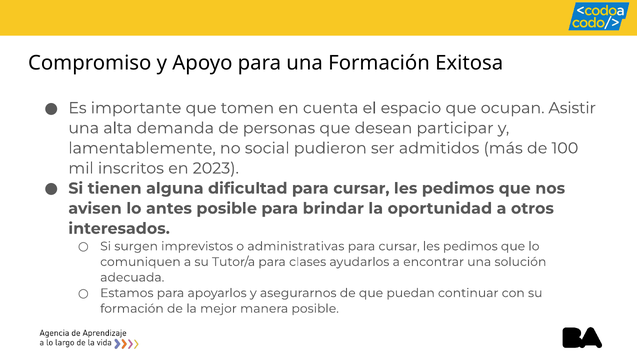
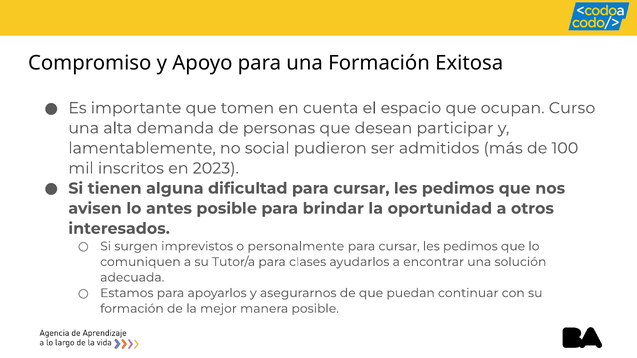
Asistir: Asistir -> Curso (572, 108)
administrativas: administrativas -> personalmente (296, 246)
